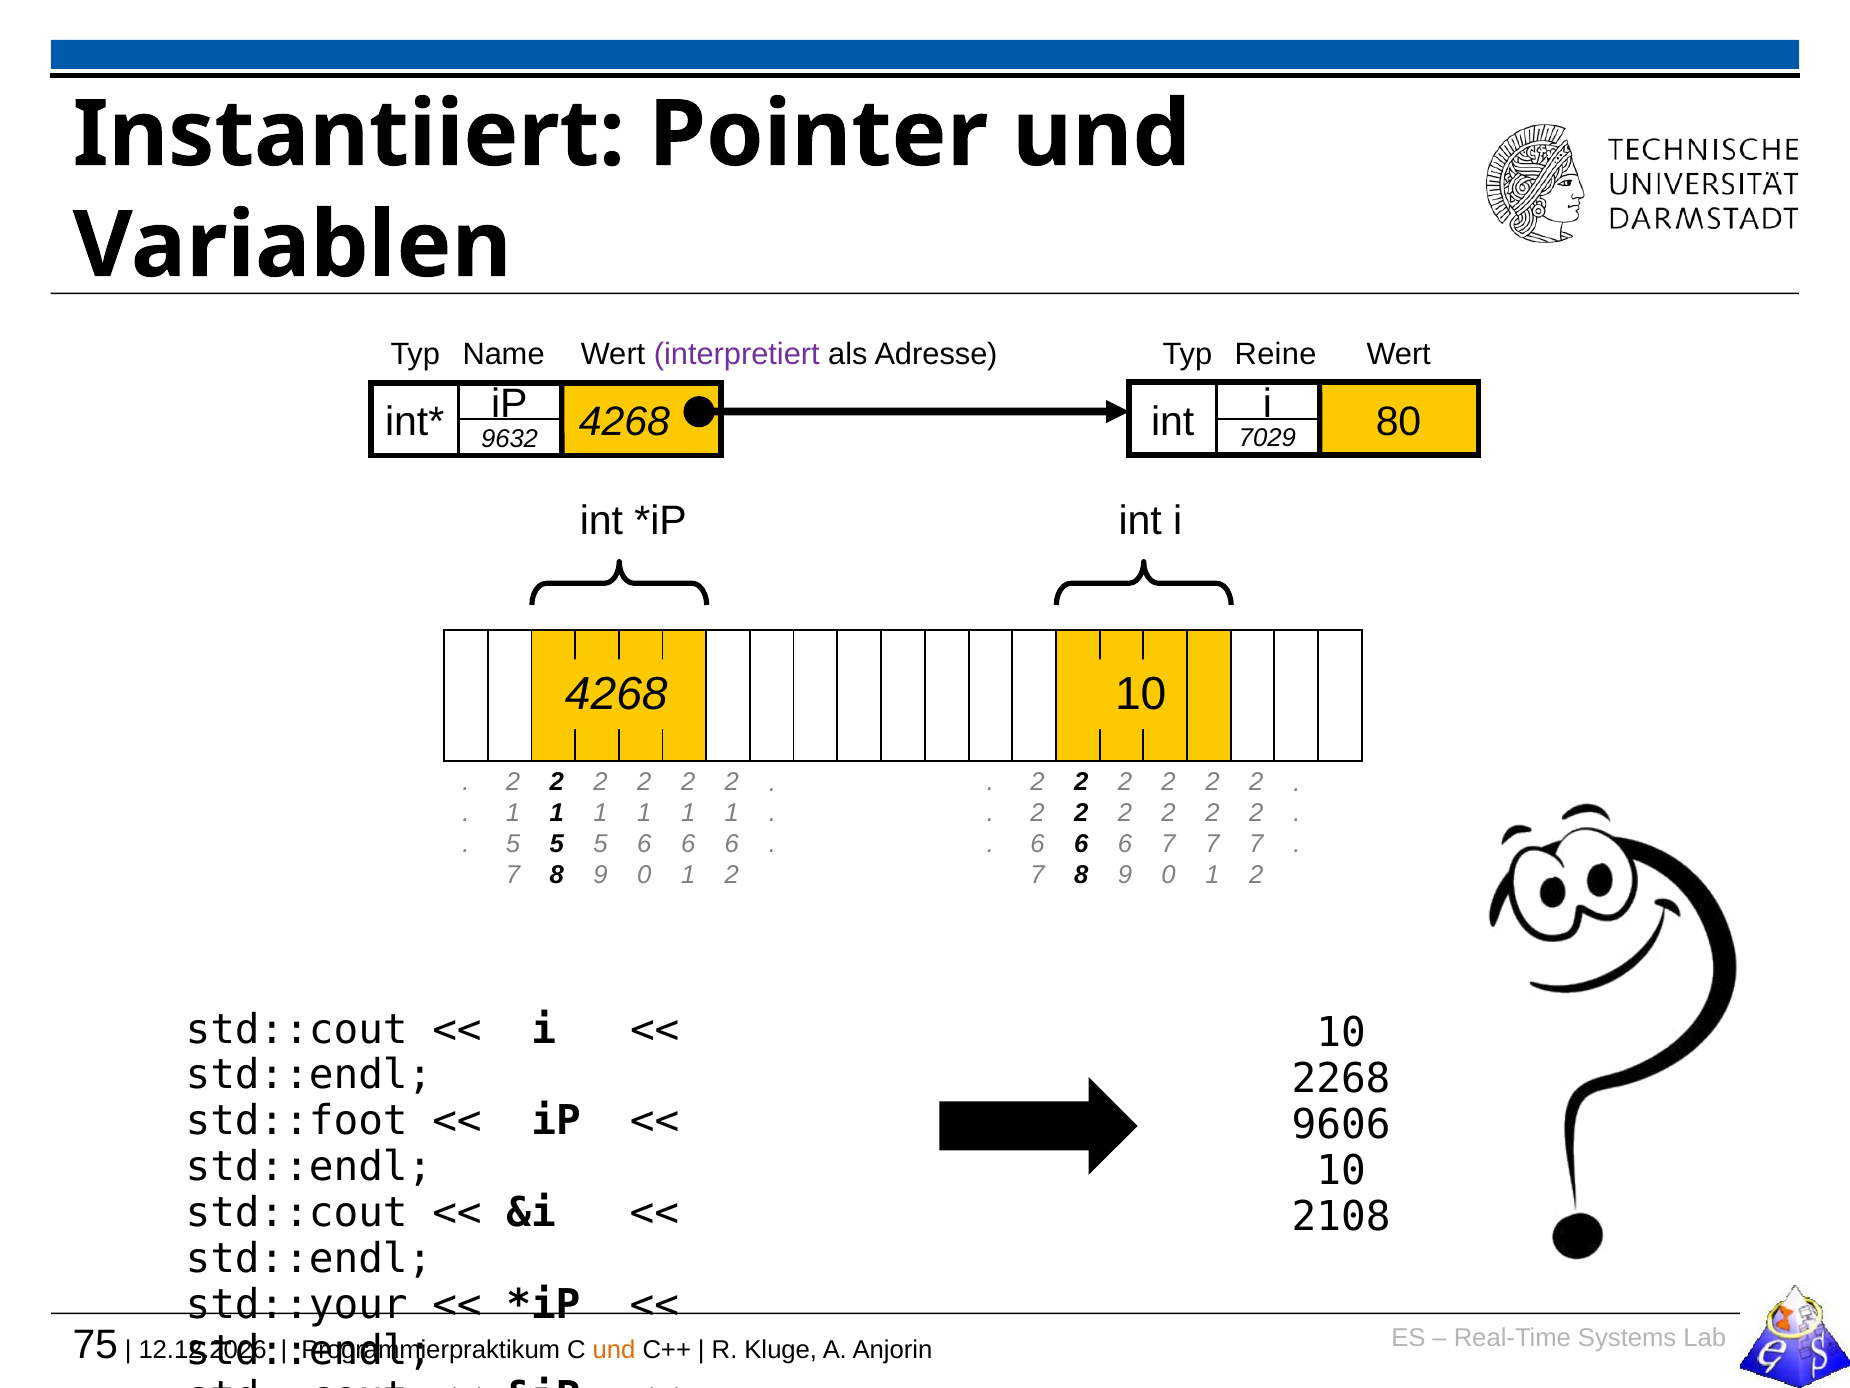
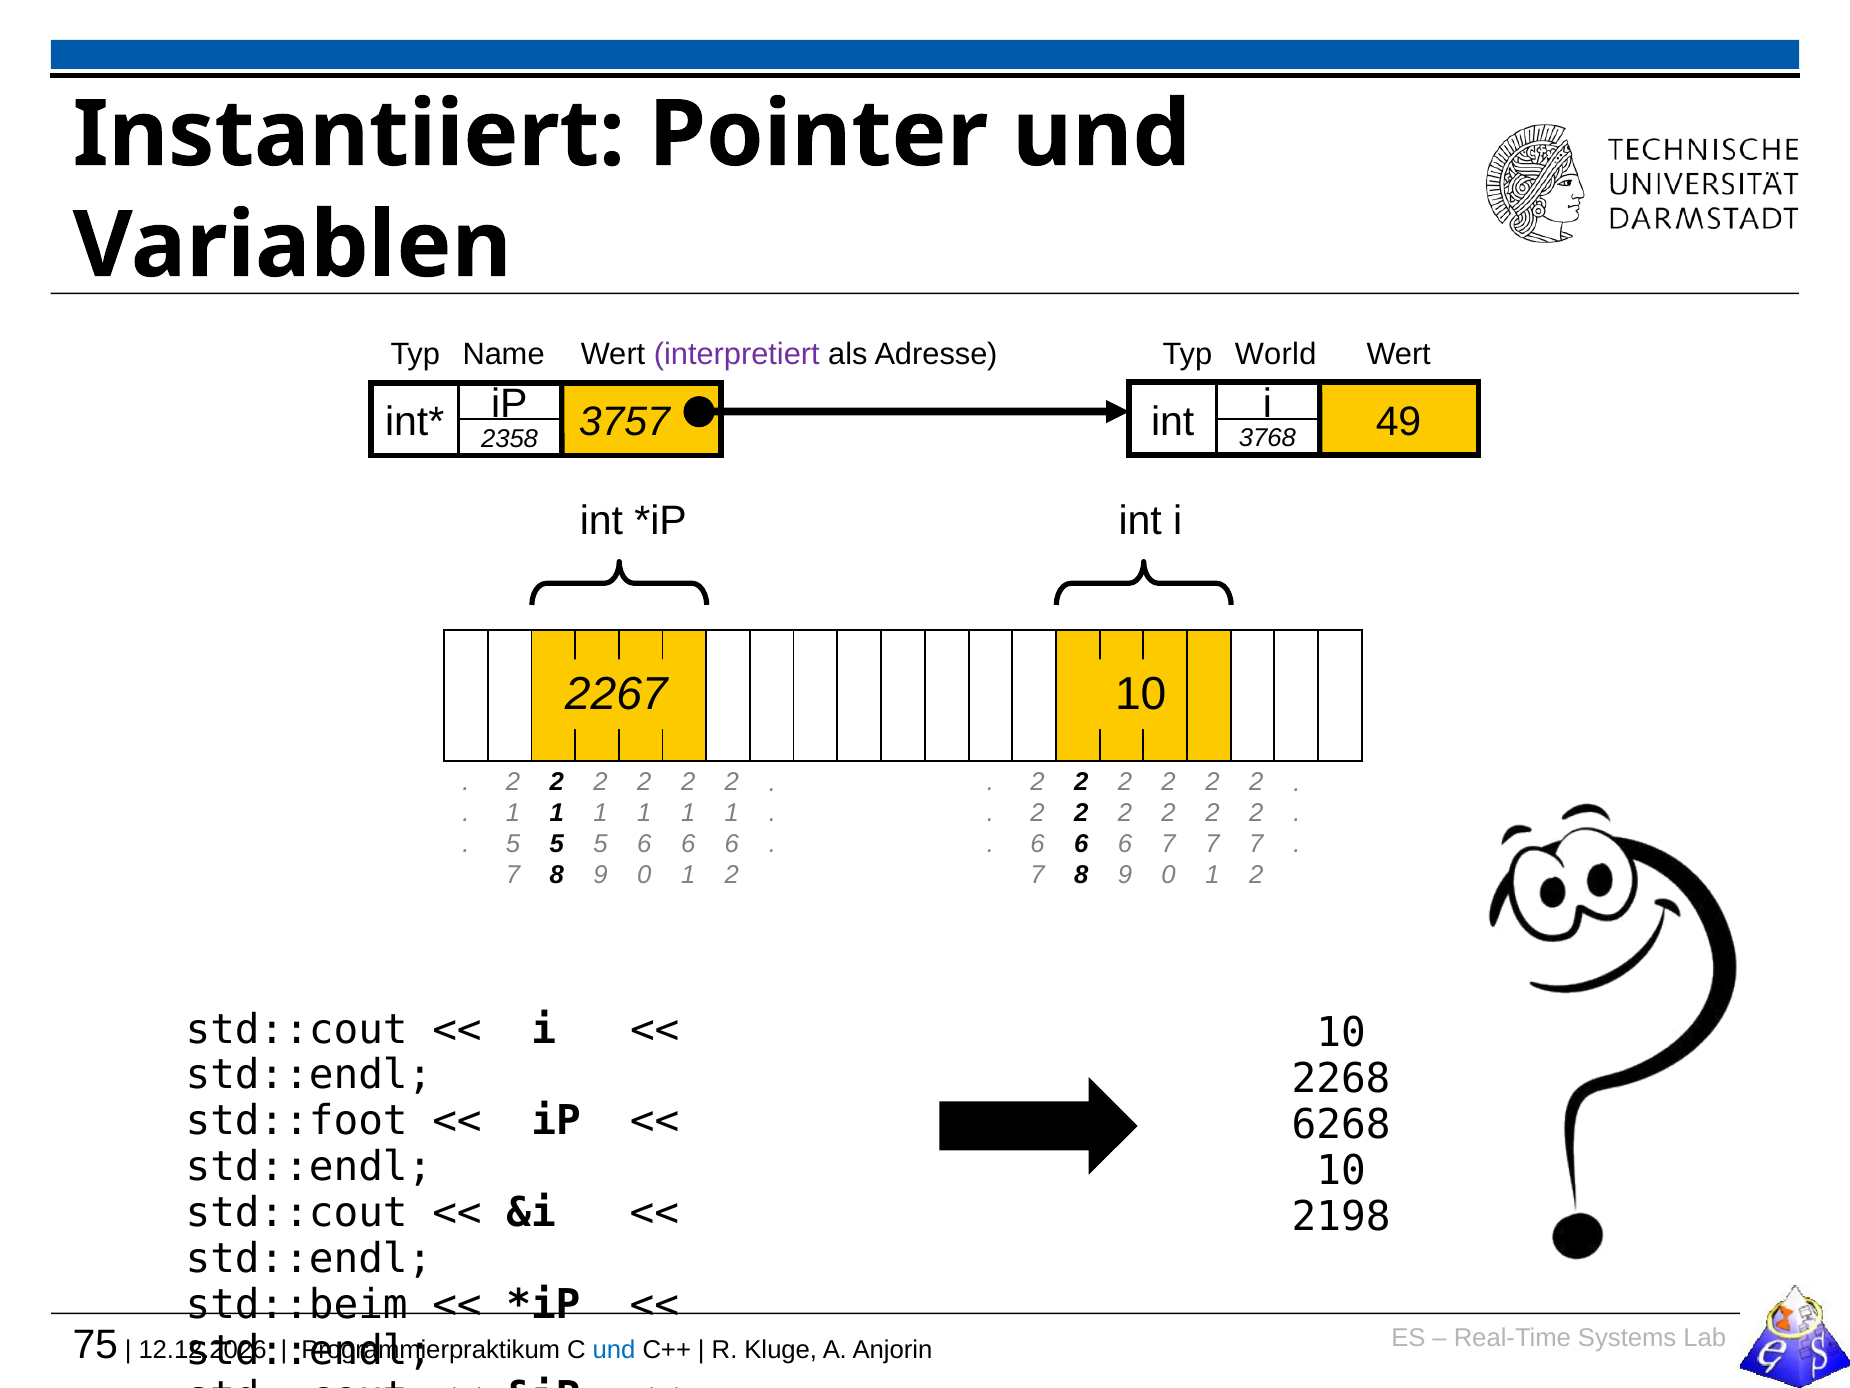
Reine: Reine -> World (1276, 354)
4268: 4268 -> 3757 (624, 422)
80: 80 -> 49 (1399, 422)
7029: 7029 -> 3768 (1267, 438)
9632: 9632 -> 2358 (510, 438)
4268: 4268 -> 2267 (616, 694)
9606: 9606 -> 6268 (1341, 1124)
2108: 2108 -> 2198 (1341, 1216)
std::your: std::your -> std::beim (297, 1304)
und colour: orange -> blue (614, 1350)
